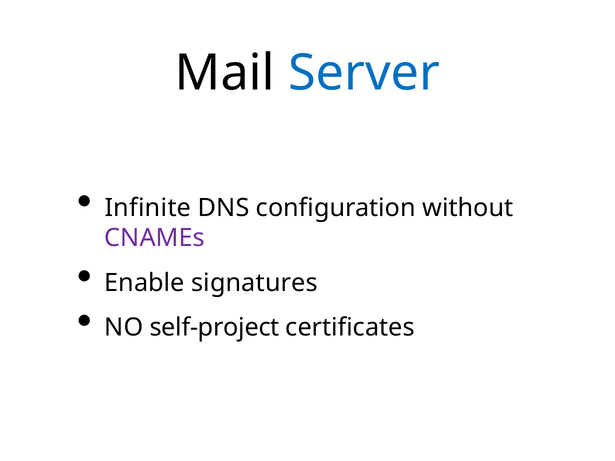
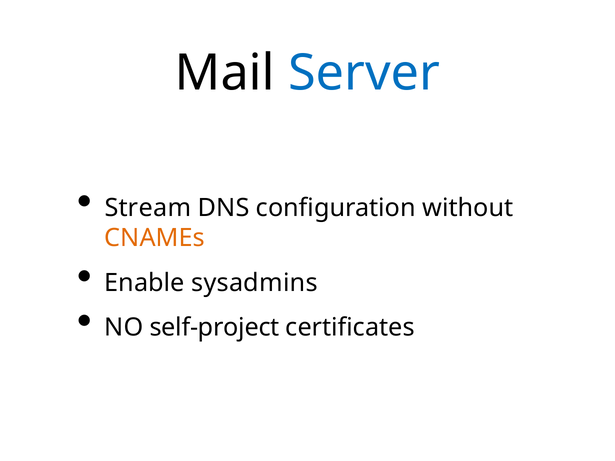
Infinite: Infinite -> Stream (148, 208)
CNAMEs colour: purple -> orange (155, 238)
signatures: signatures -> sysadmins (254, 283)
